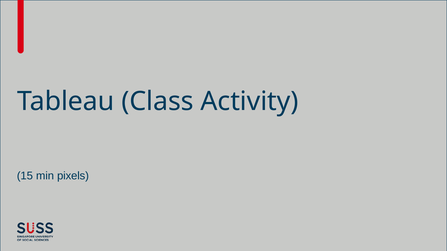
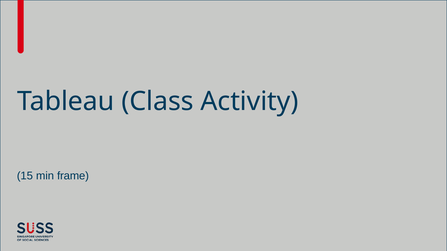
pixels: pixels -> frame (73, 176)
